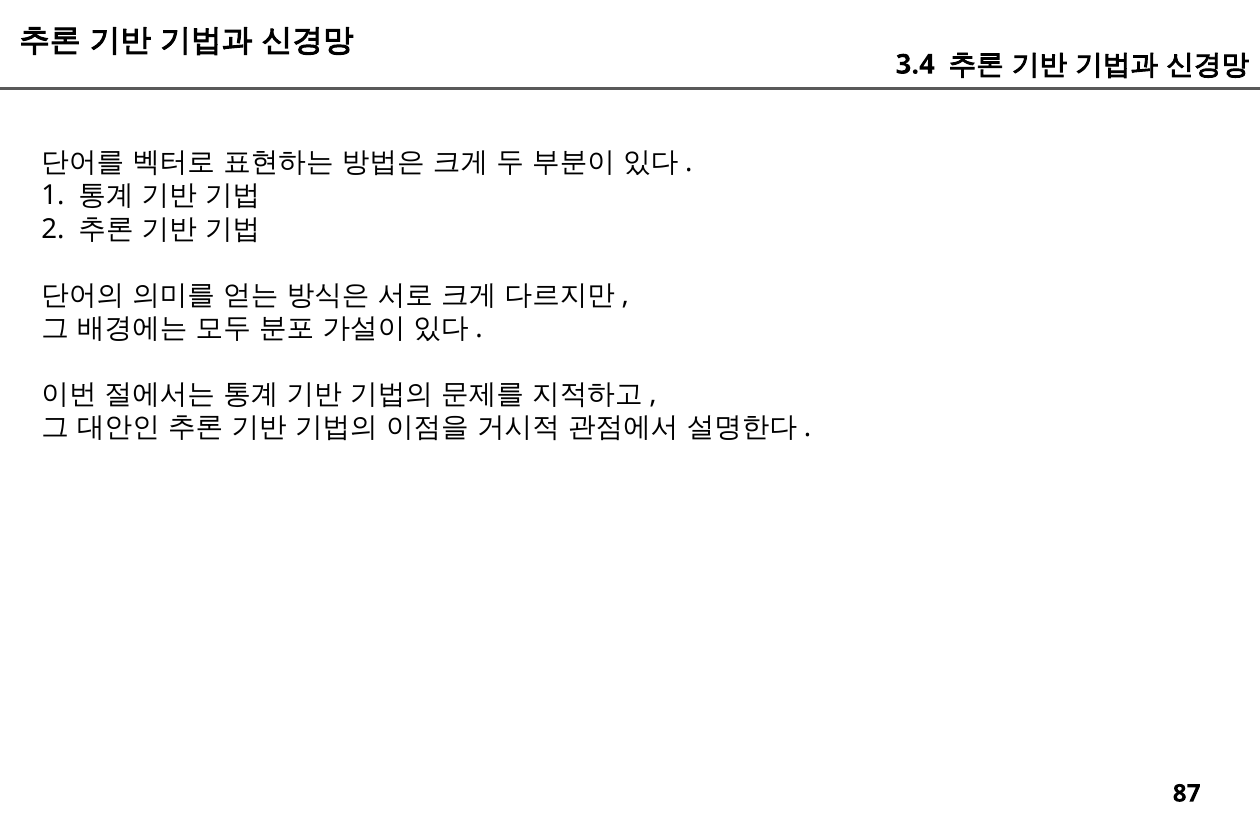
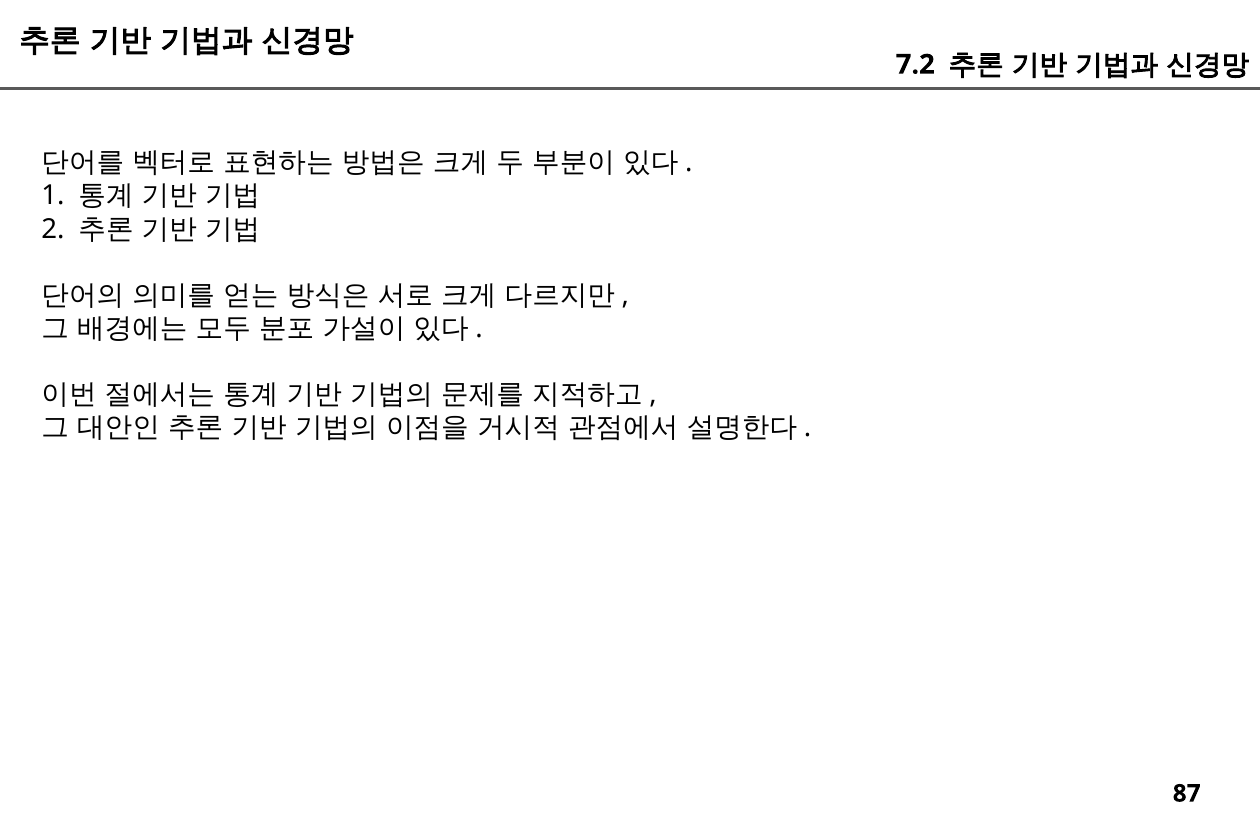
3.4: 3.4 -> 7.2 (915, 65)
